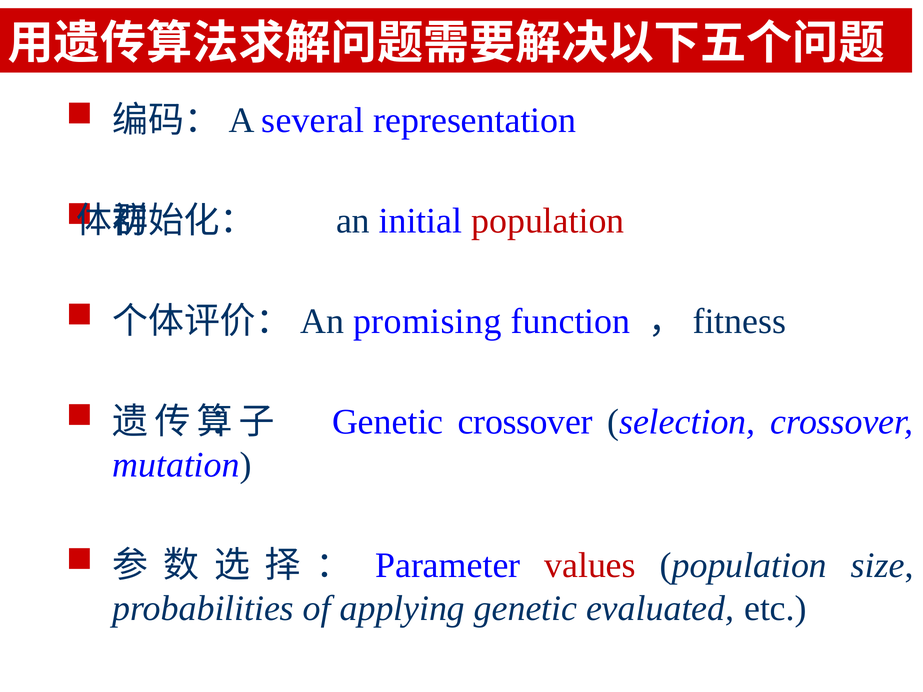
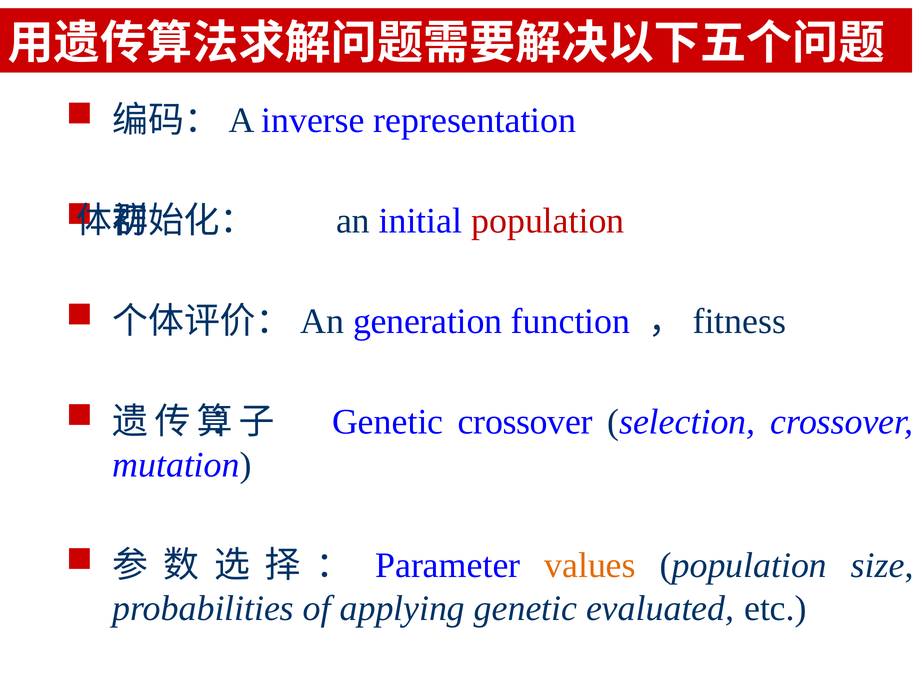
several: several -> inverse (313, 120)
promising: promising -> generation (428, 321)
values colour: red -> orange (590, 566)
